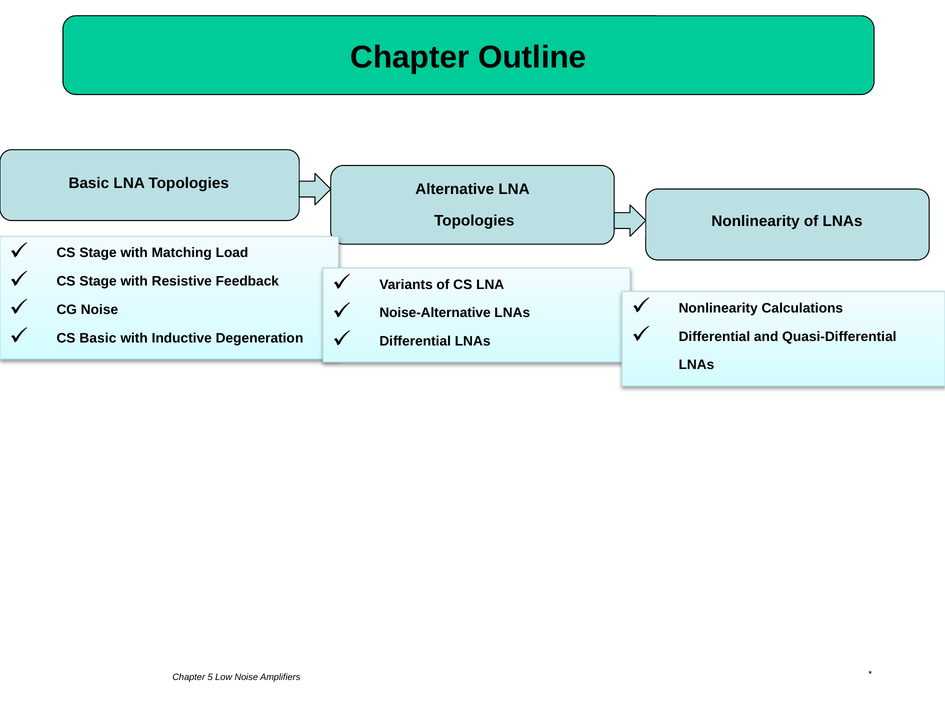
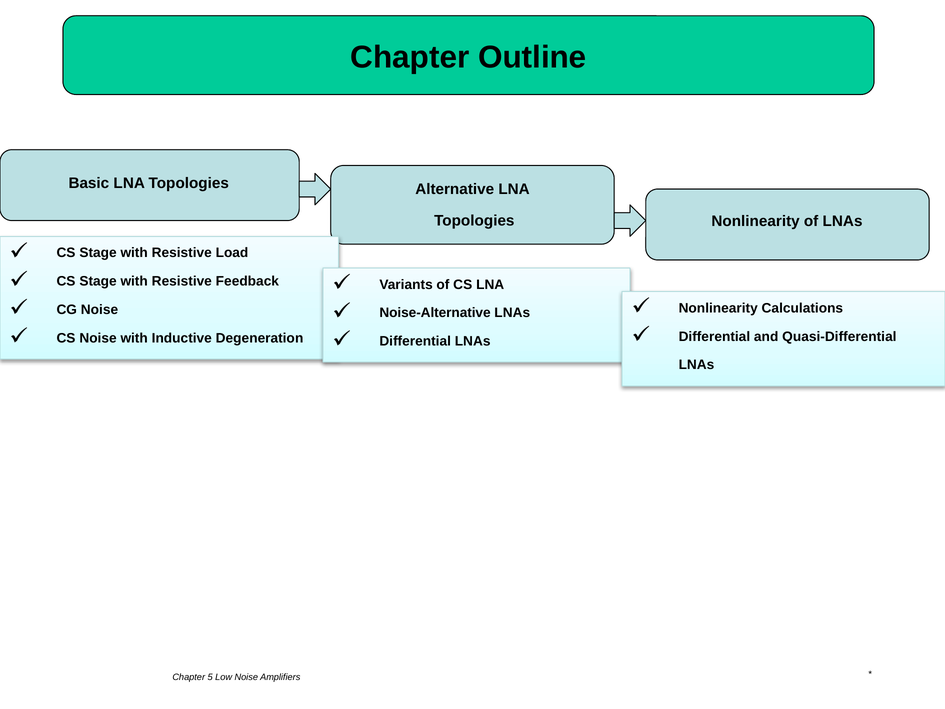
Matching: Matching -> Resistive (182, 253)
CS Basic: Basic -> Noise (98, 338)
